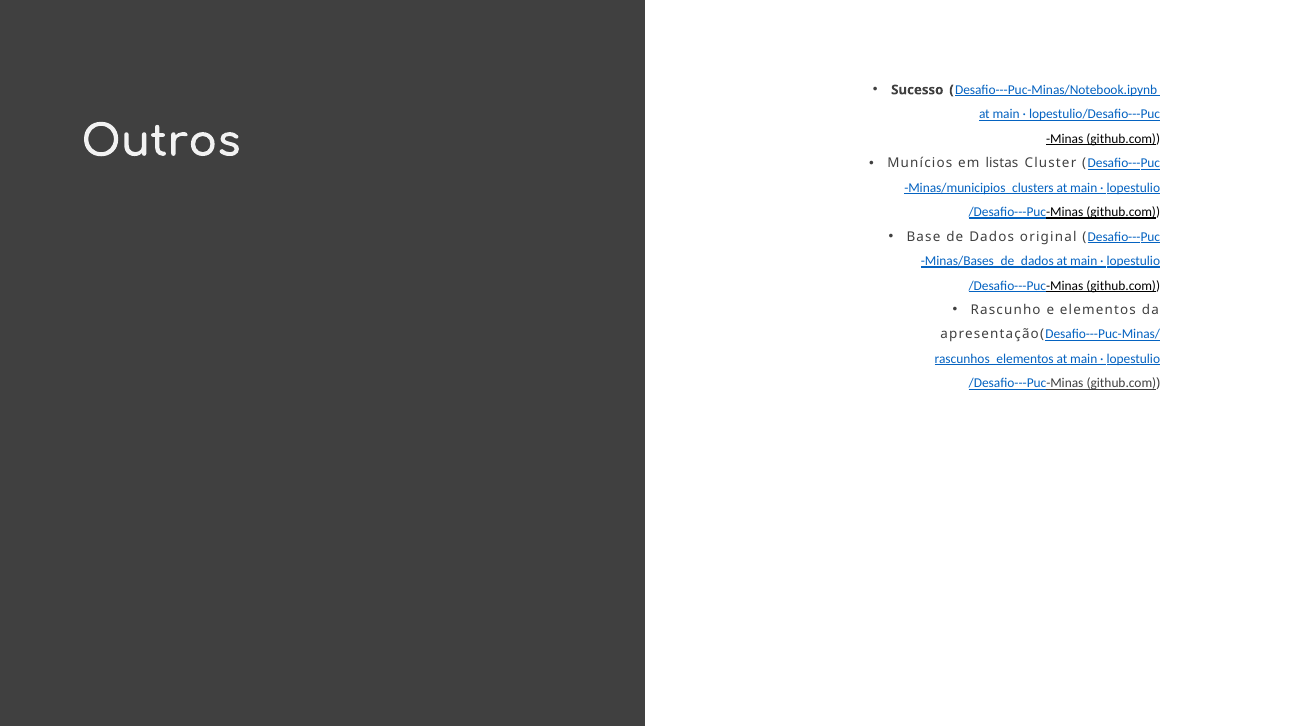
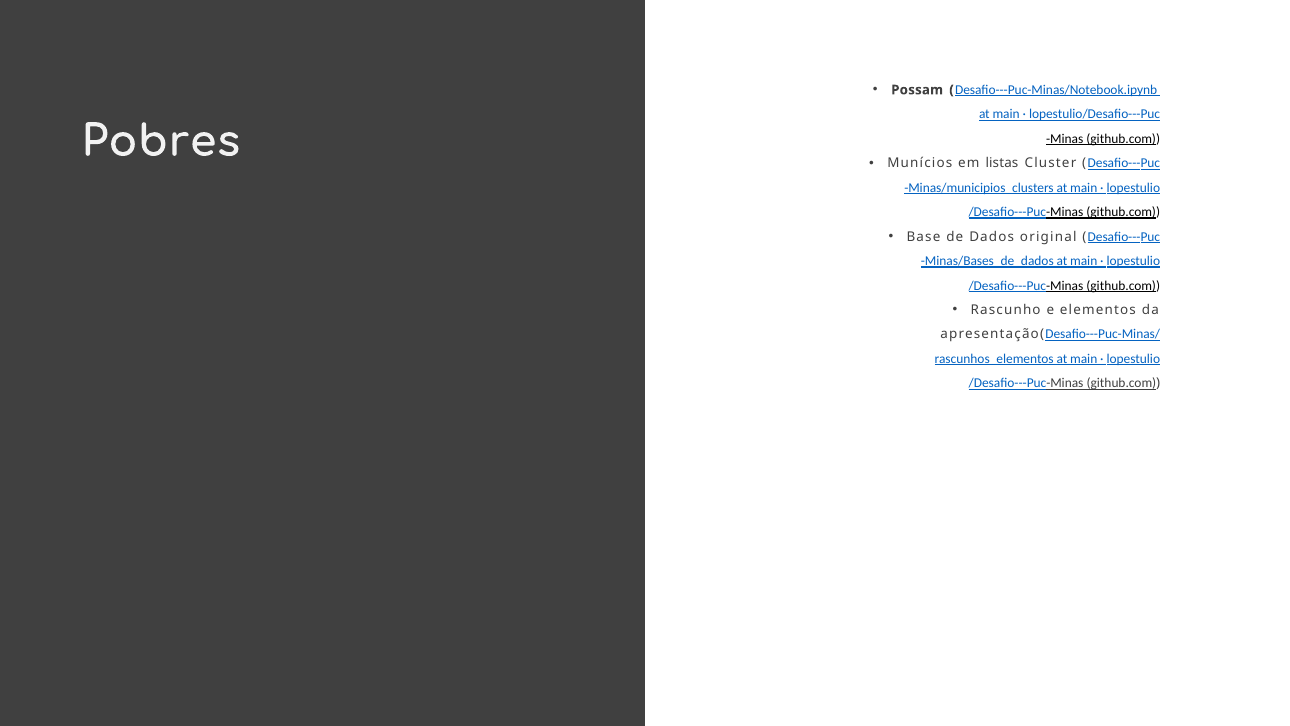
Sucesso: Sucesso -> Possam (917, 90)
Outros: Outros -> Pobres (161, 142)
